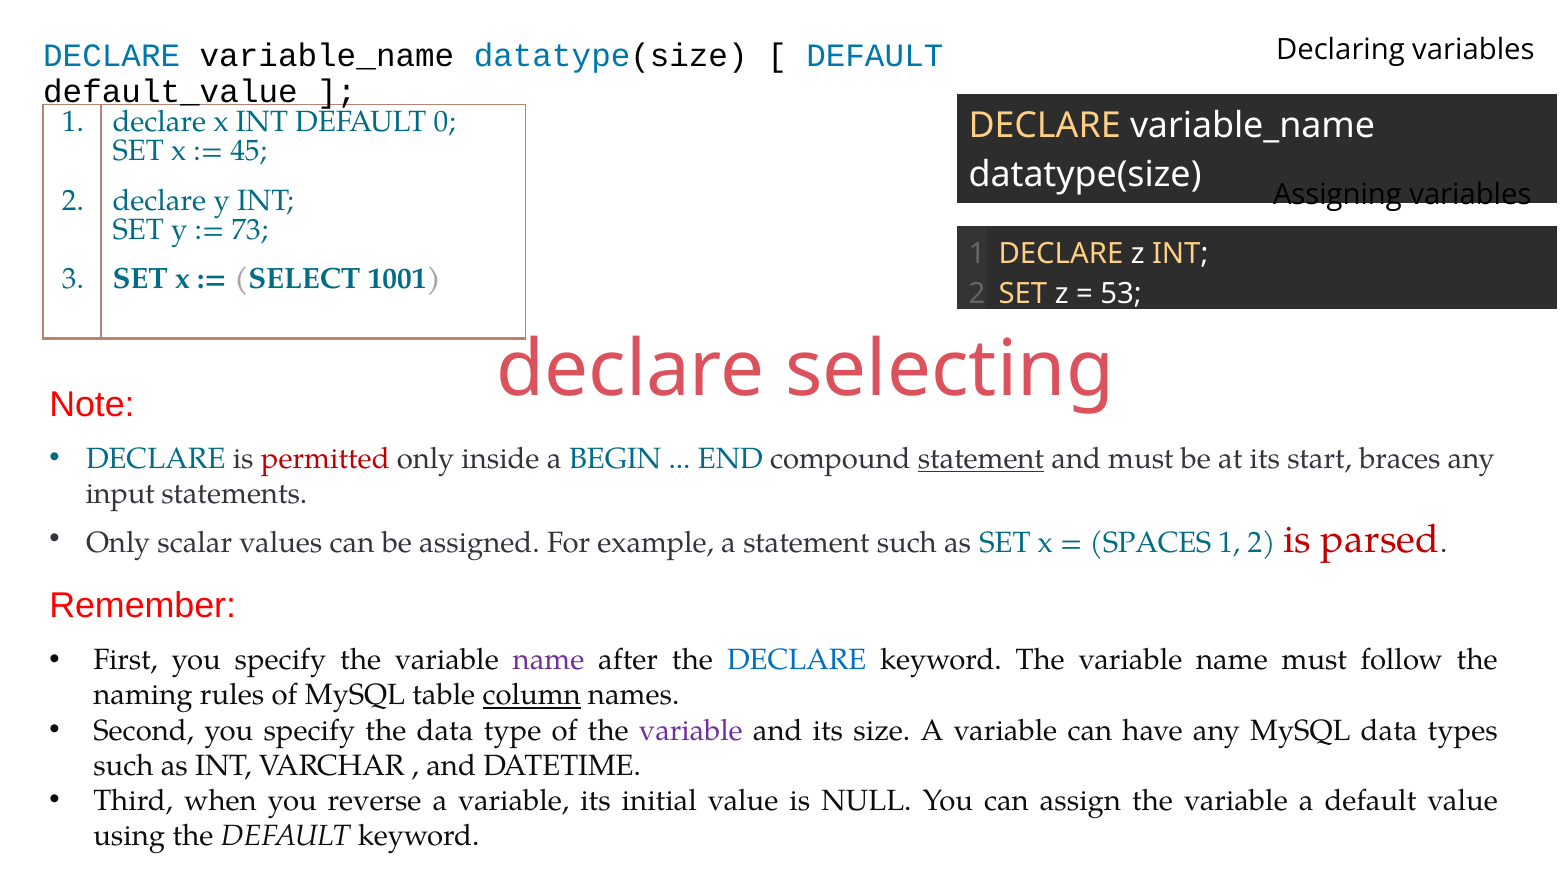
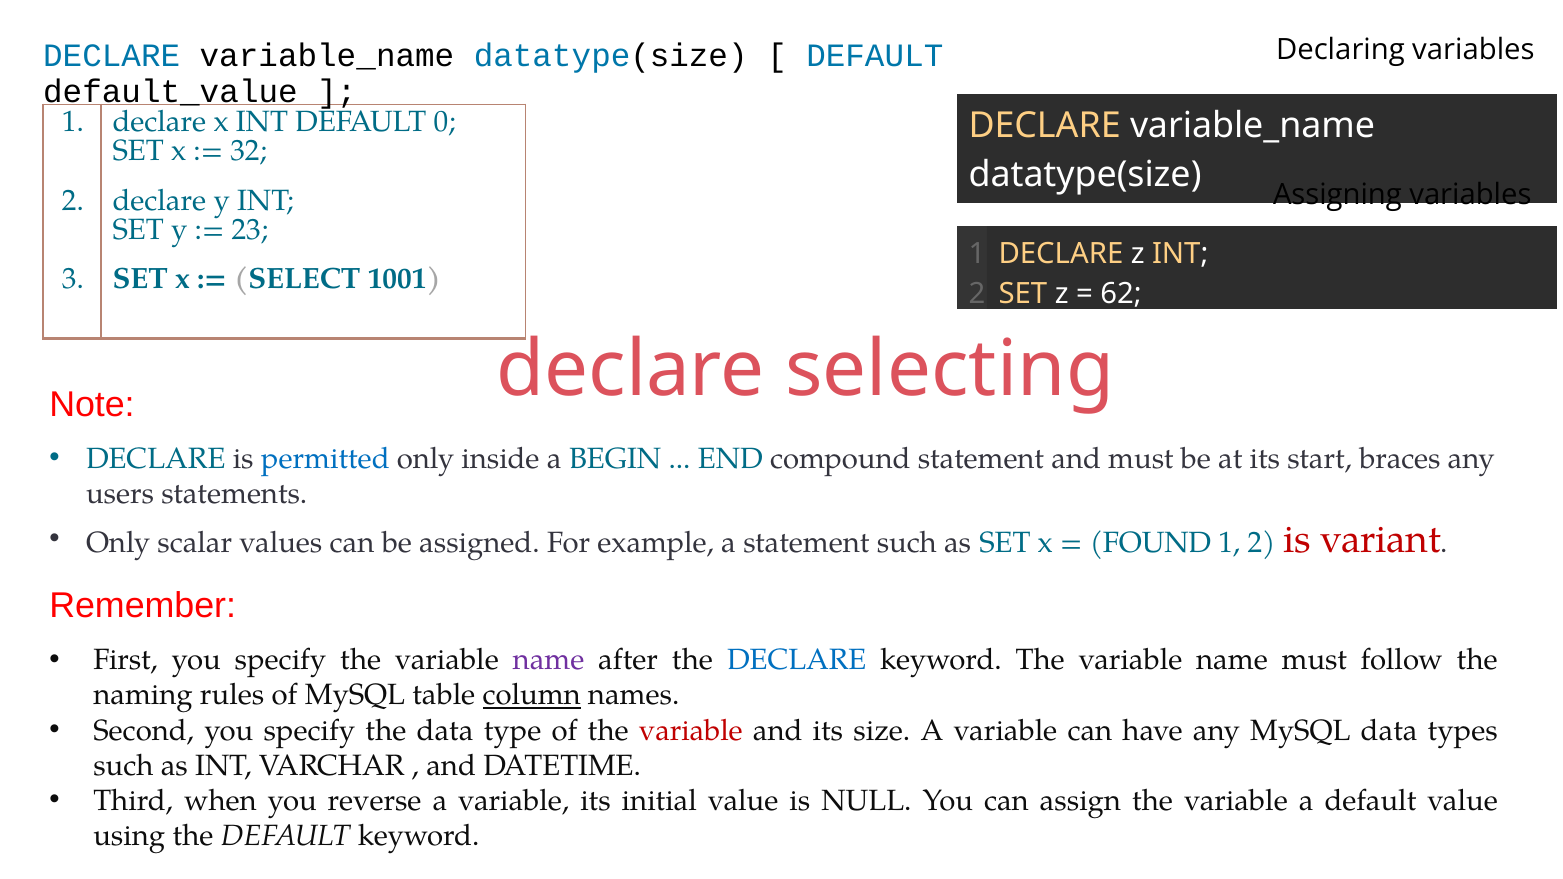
45: 45 -> 32 (249, 151)
73: 73 -> 23 (250, 230)
53: 53 -> 62 (1121, 294)
permitted colour: red -> blue (325, 459)
statement underline: present -> none (981, 459)
input: input -> users (120, 494)
SPACES: SPACES -> FOUND (1150, 543)
parsed: parsed -> variant (1381, 540)
variable colour: purple -> red (691, 730)
